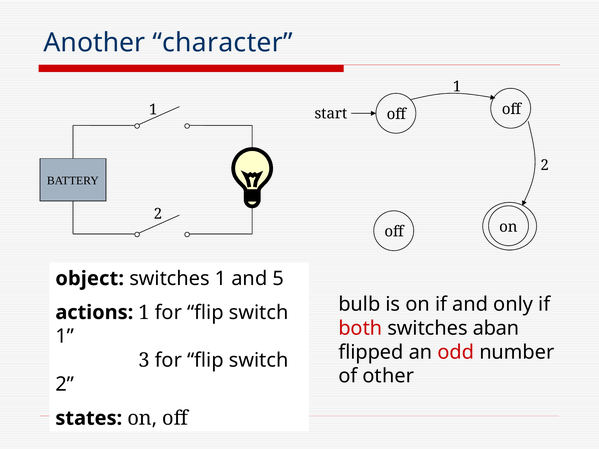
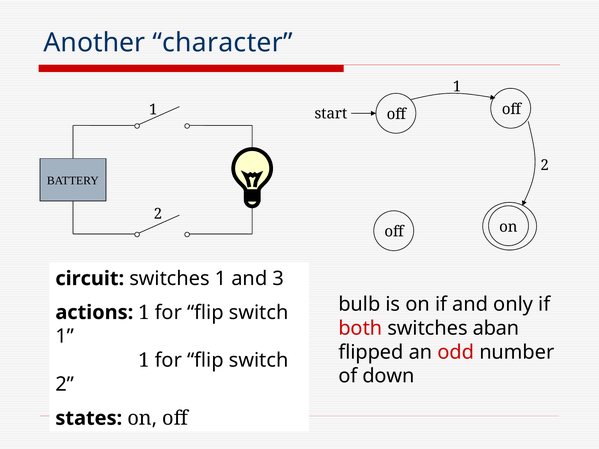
object: object -> circuit (90, 279)
5: 5 -> 3 (278, 279)
3: 3 -> 1 (144, 361)
other: other -> down (388, 376)
